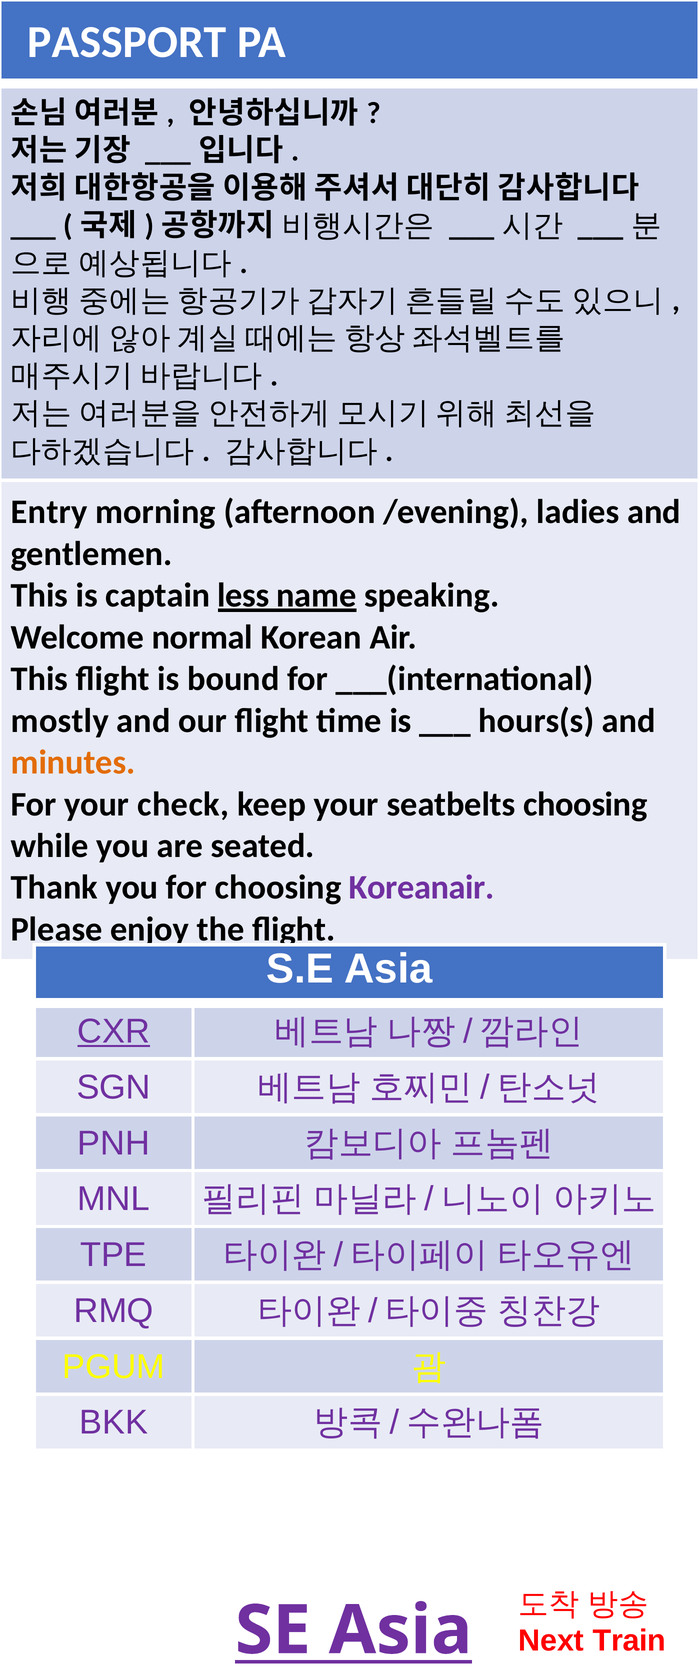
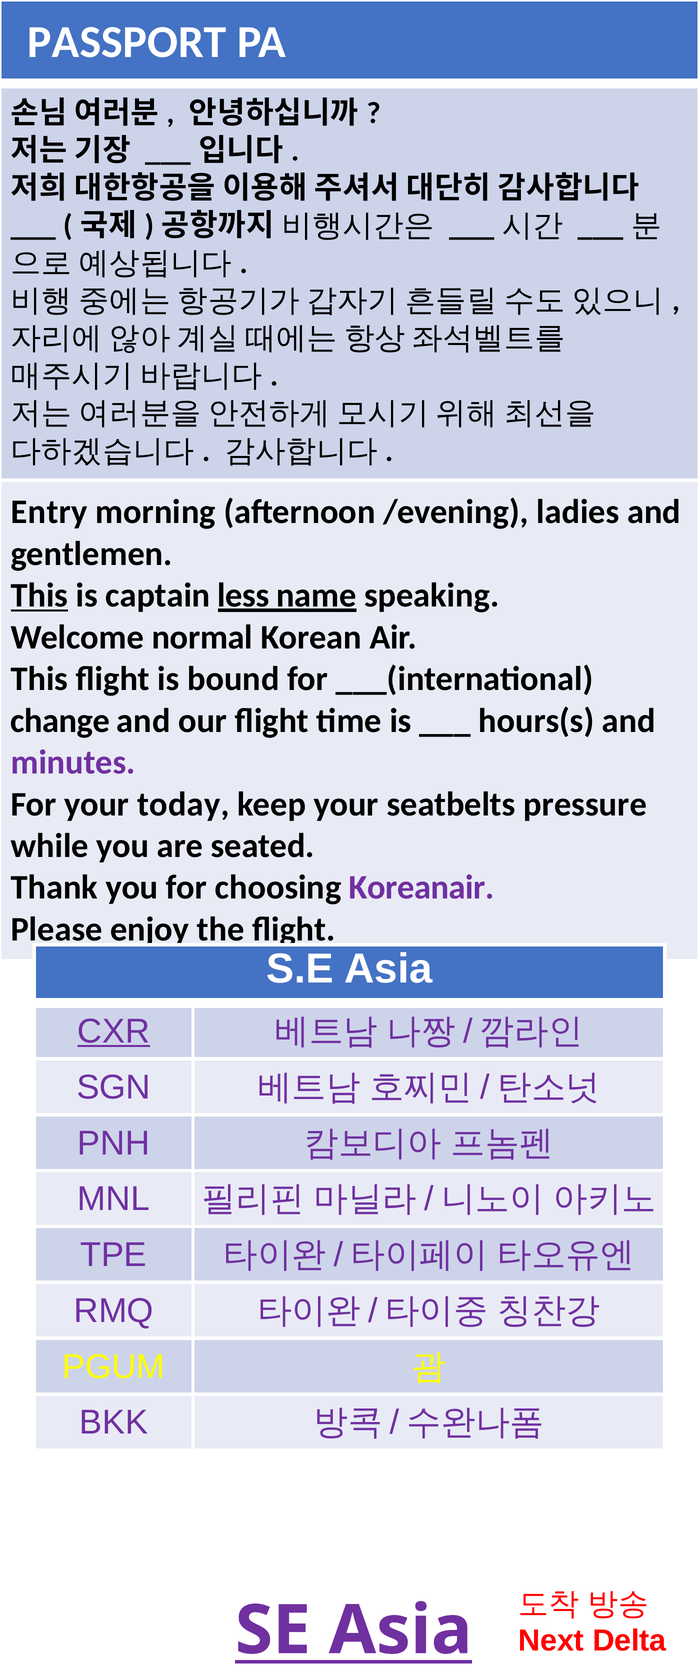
This underline: none -> present (39, 595)
mostly: mostly -> change (60, 721)
minutes colour: orange -> purple (73, 762)
check: check -> today (183, 804)
seatbelts choosing: choosing -> pressure (585, 804)
Train: Train -> Delta (629, 1640)
